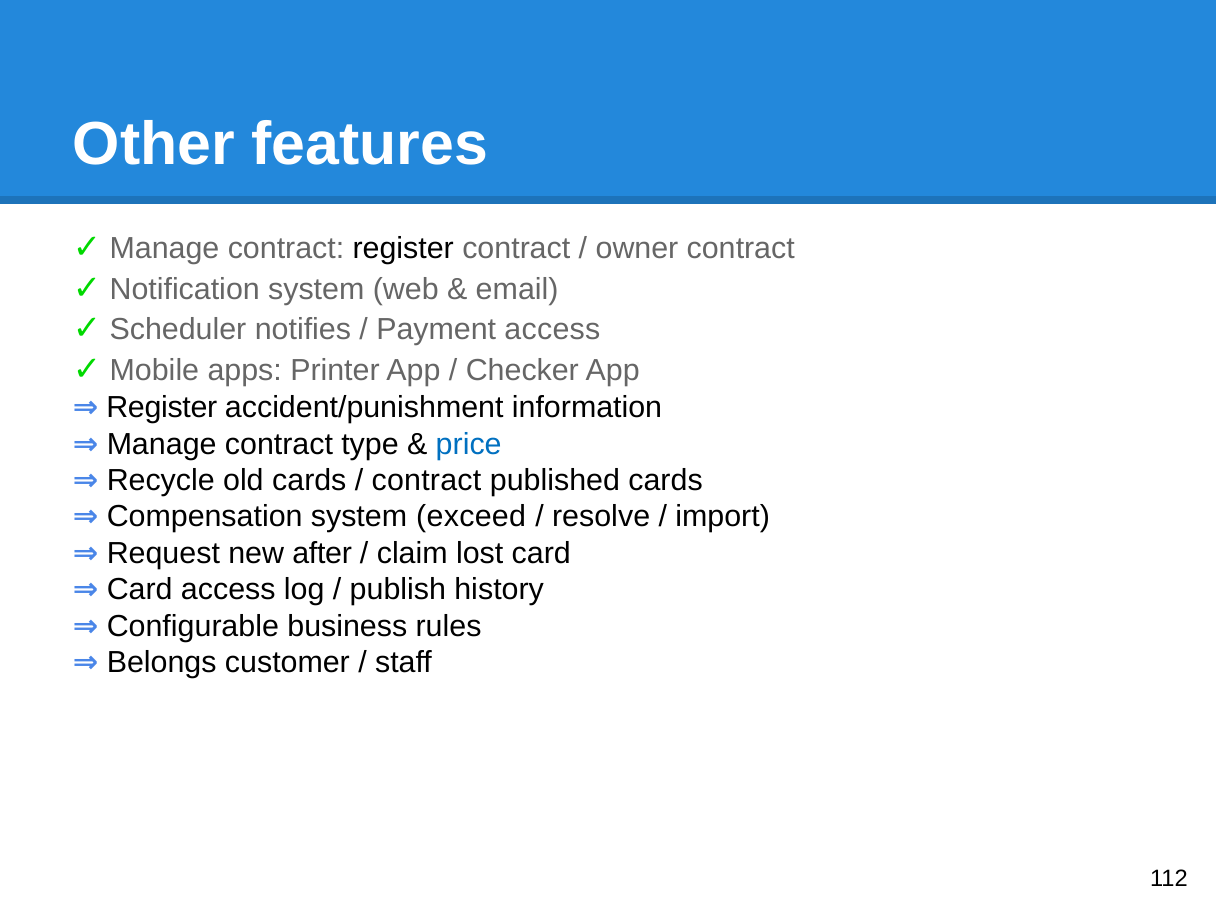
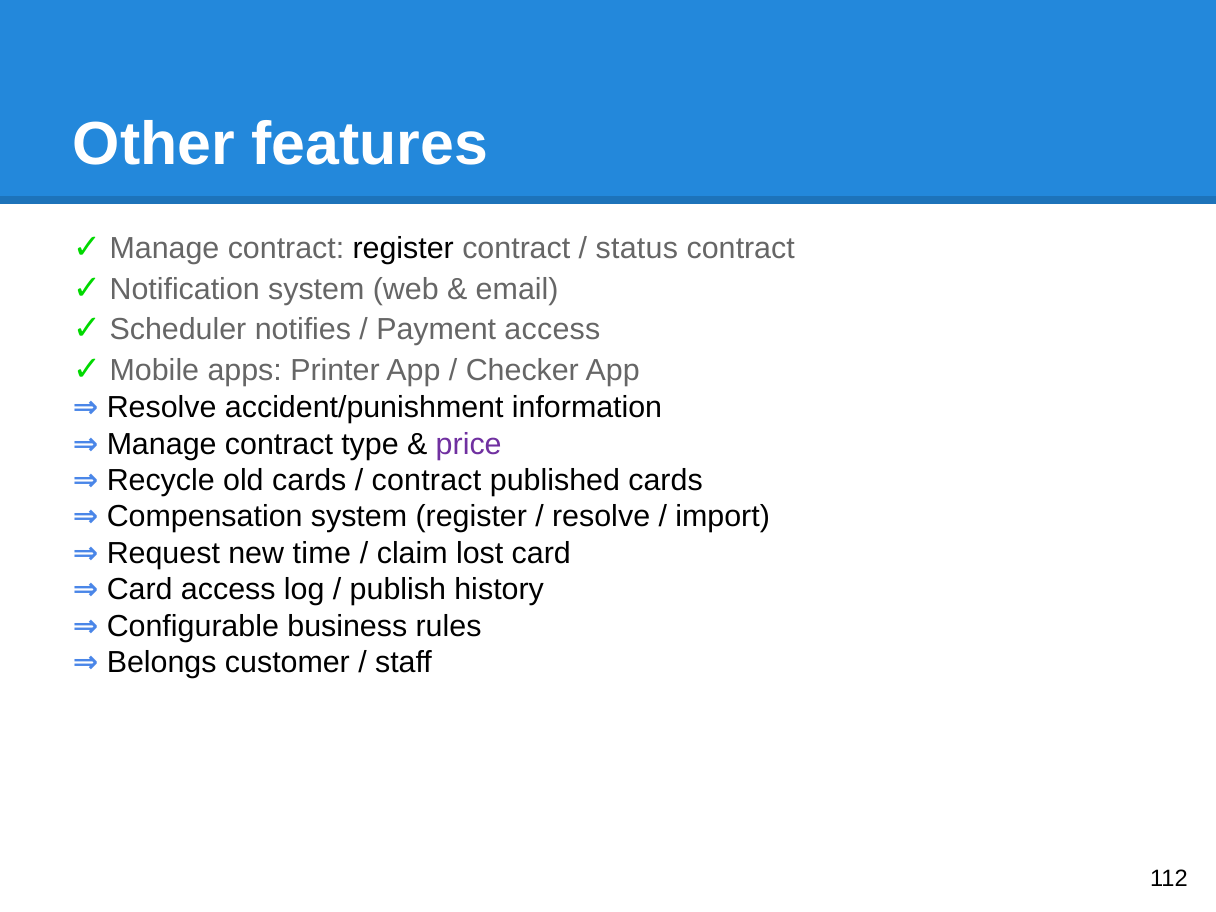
owner: owner -> status (637, 249)
Register: Register -> Resolve (162, 408)
price colour: blue -> purple (469, 444)
system exceed: exceed -> register (471, 517)
after: after -> time (322, 553)
